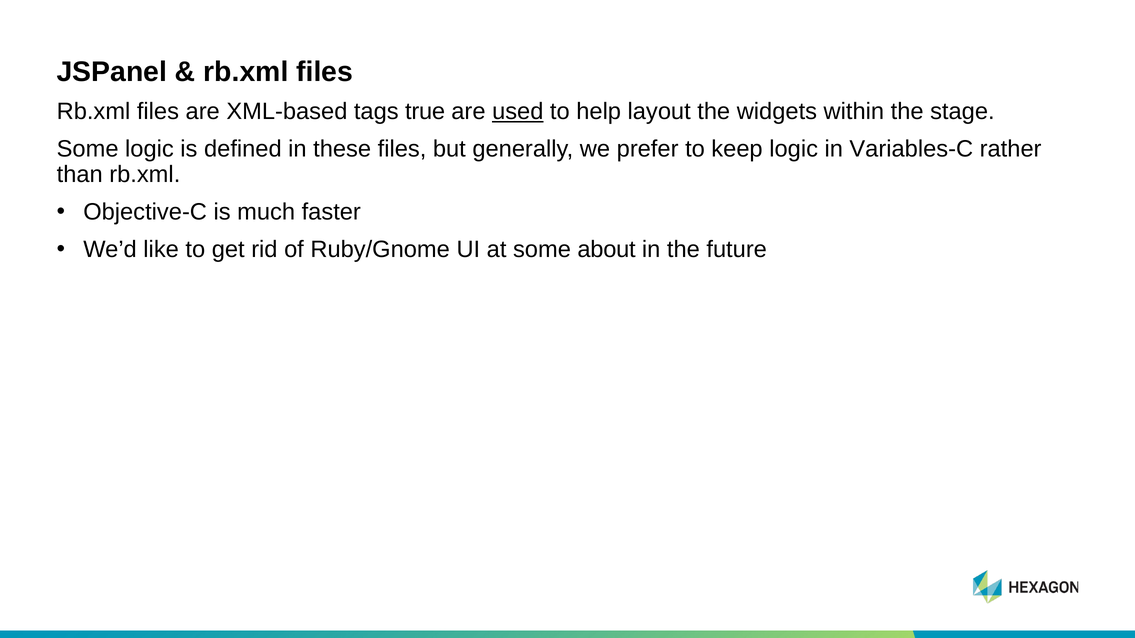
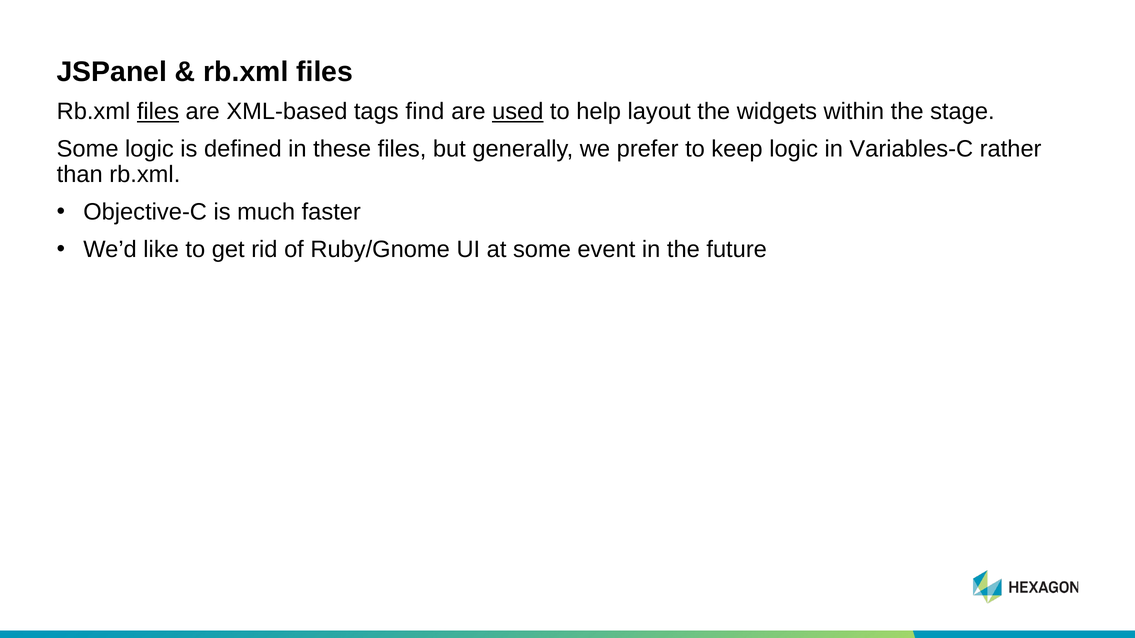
files underline: none -> present (158, 112)
true: true -> find (425, 112)
about: about -> event (606, 249)
